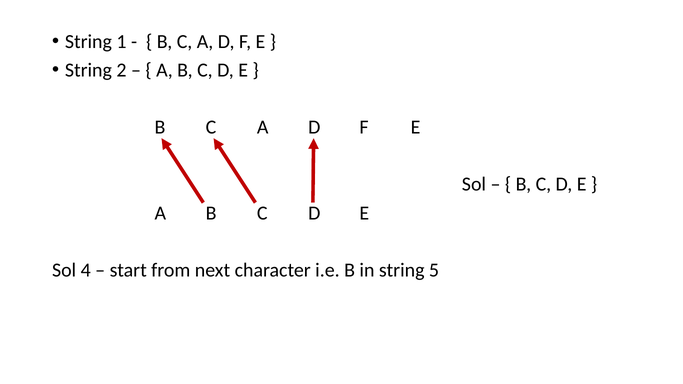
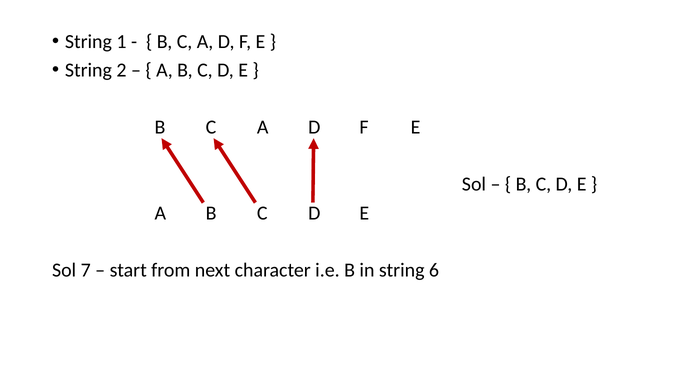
4: 4 -> 7 (86, 270)
5: 5 -> 6 (434, 270)
